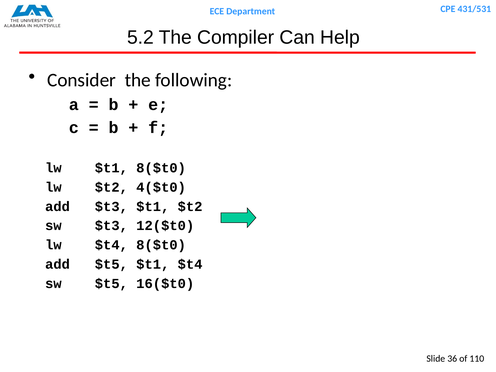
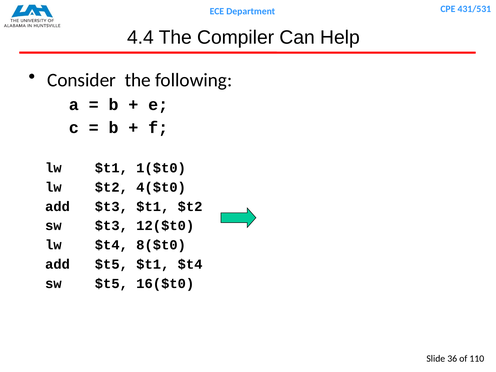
5.2: 5.2 -> 4.4 (140, 37)
$t1 8($t0: 8($t0 -> 1($t0 (161, 168)
